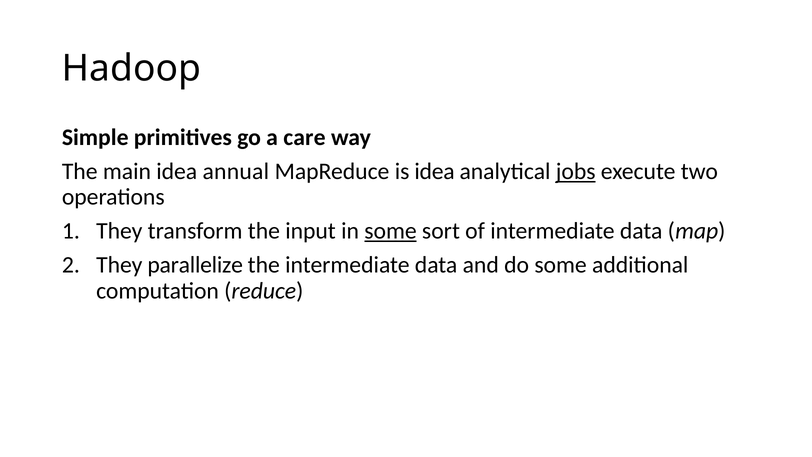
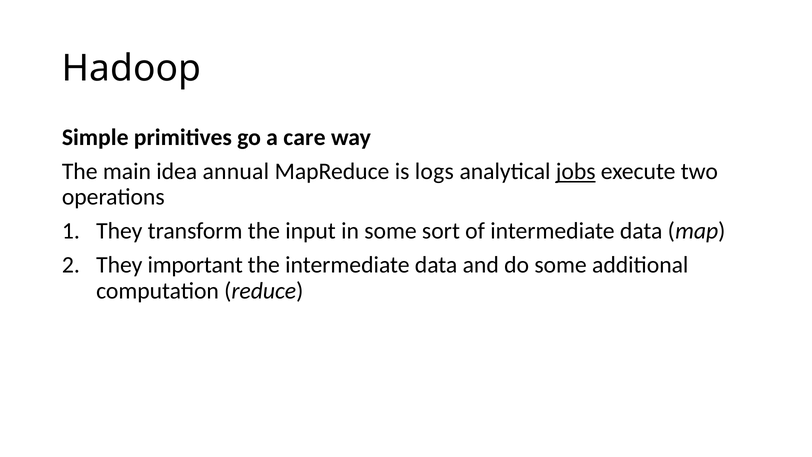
is idea: idea -> logs (434, 171)
some underline: present -> none (391, 231)
parallelize: parallelize -> important (195, 265)
